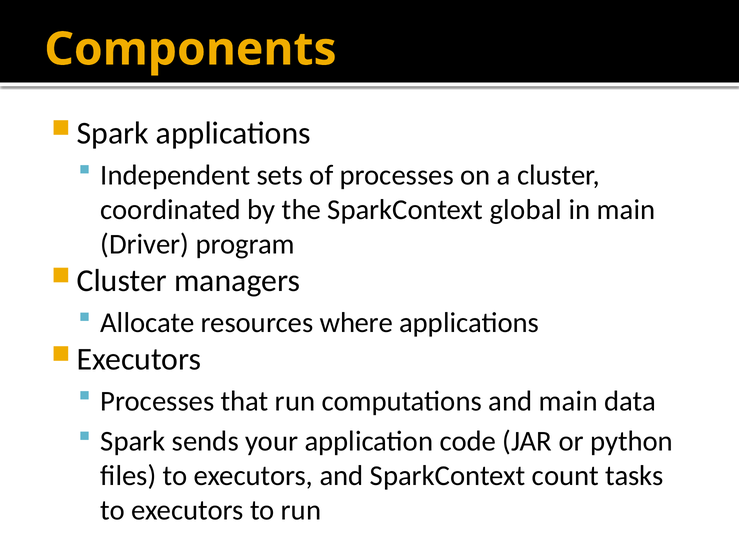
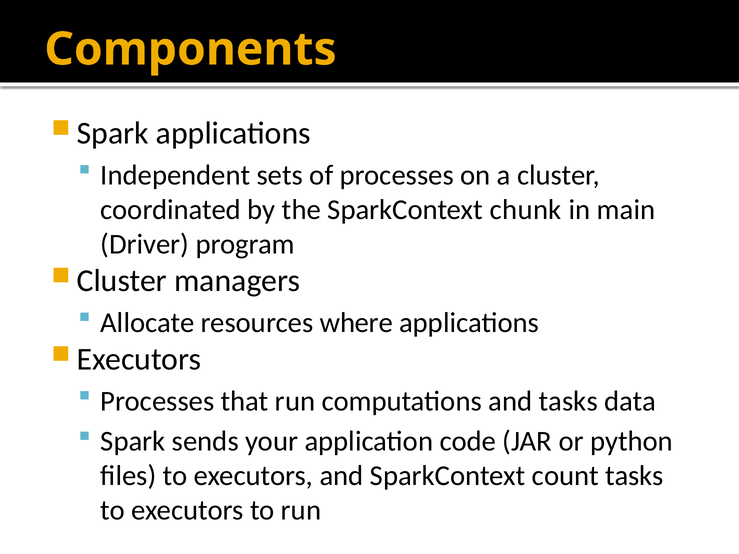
global: global -> chunk (526, 210)
and main: main -> tasks (568, 401)
